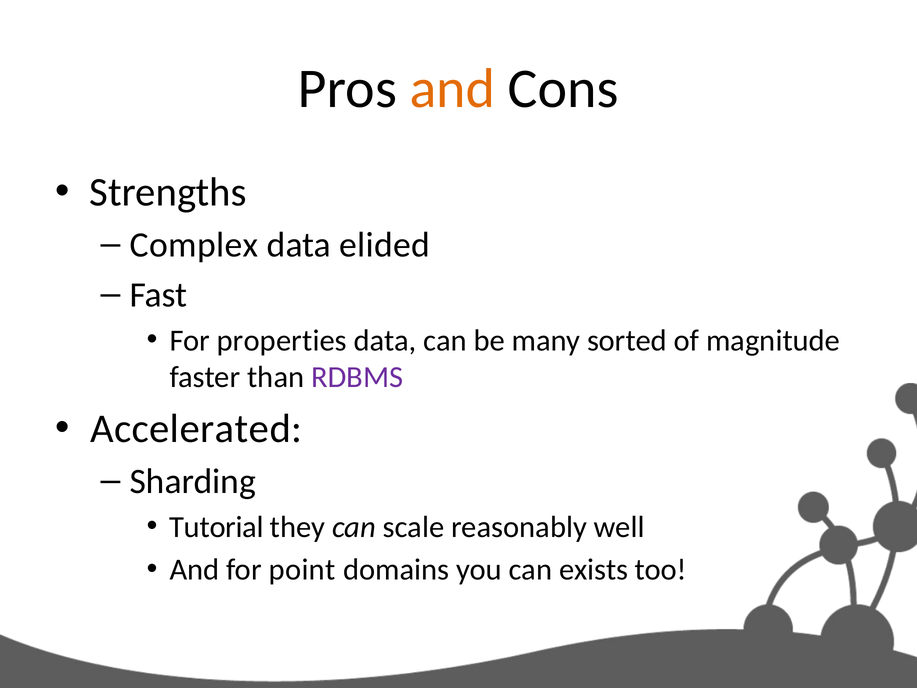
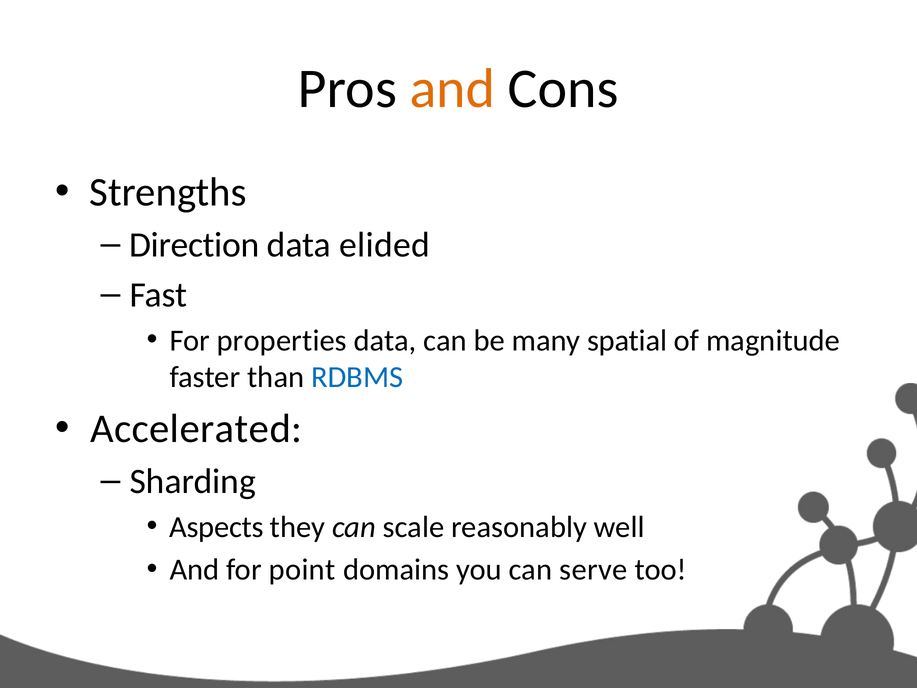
Complex: Complex -> Direction (194, 245)
sorted: sorted -> spatial (627, 340)
RDBMS colour: purple -> blue (357, 377)
Tutorial: Tutorial -> Aspects (217, 527)
exists: exists -> serve (593, 570)
